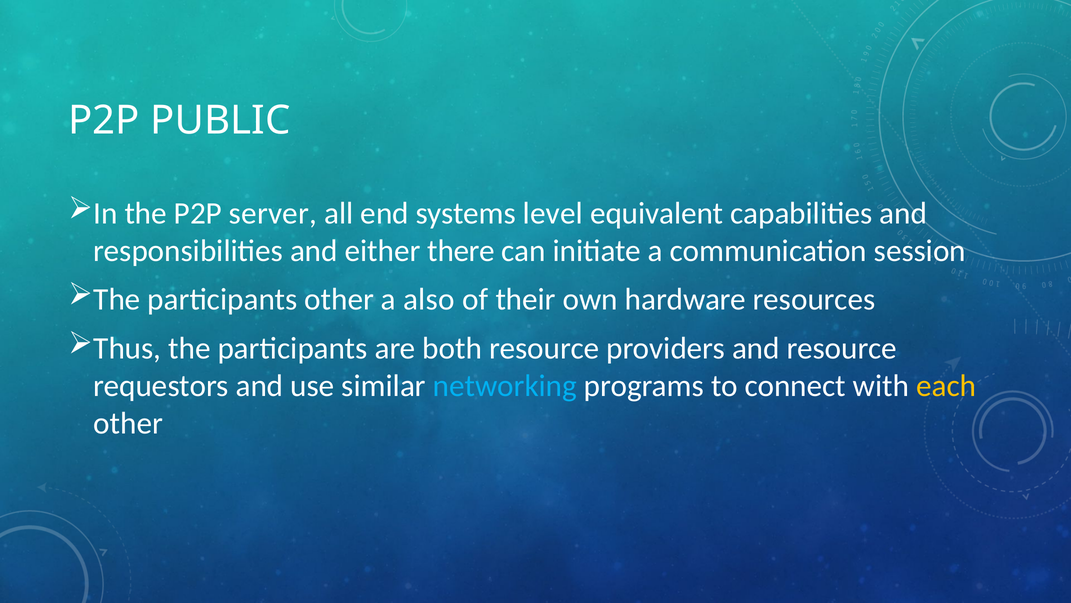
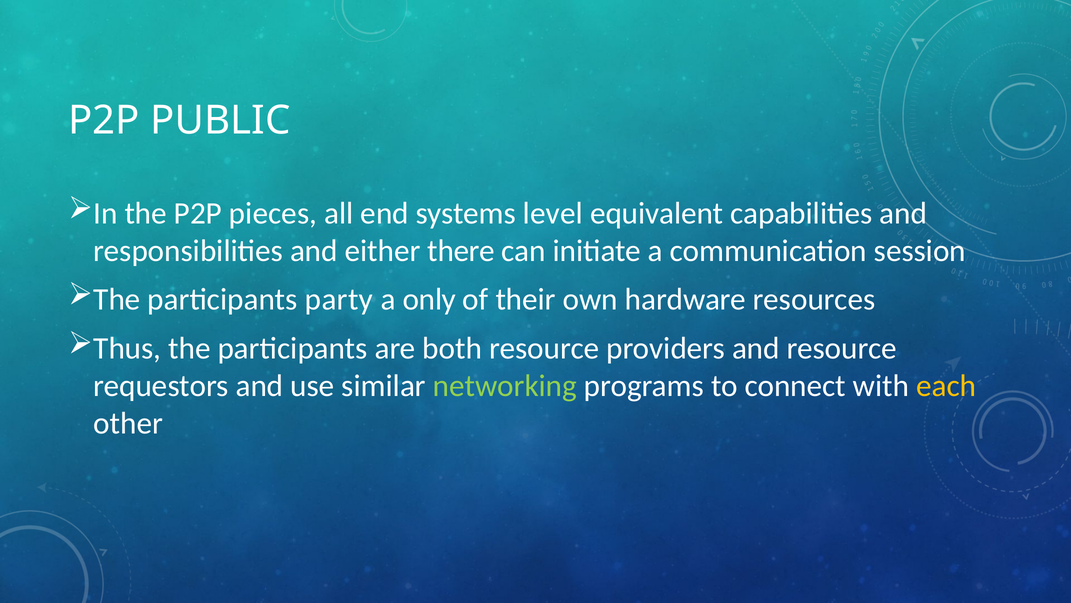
server: server -> pieces (273, 213)
participants other: other -> party (339, 299)
also: also -> only (429, 299)
networking colour: light blue -> light green (505, 385)
